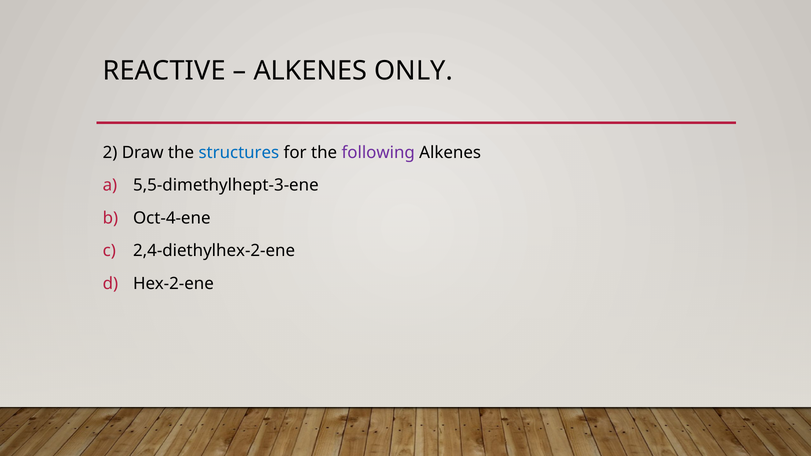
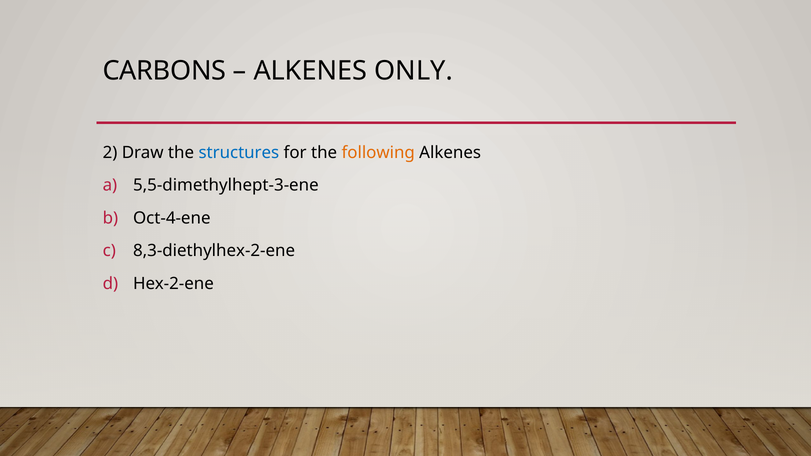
REACTIVE: REACTIVE -> CARBONS (164, 71)
following colour: purple -> orange (378, 152)
2,4-diethylhex-2-ene: 2,4-diethylhex-2-ene -> 8,3-diethylhex-2-ene (214, 251)
